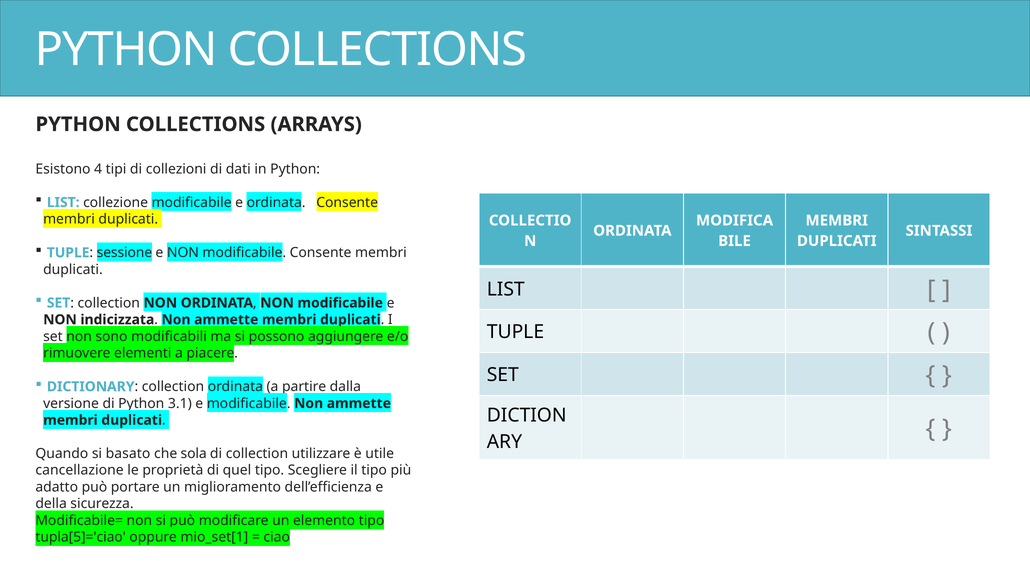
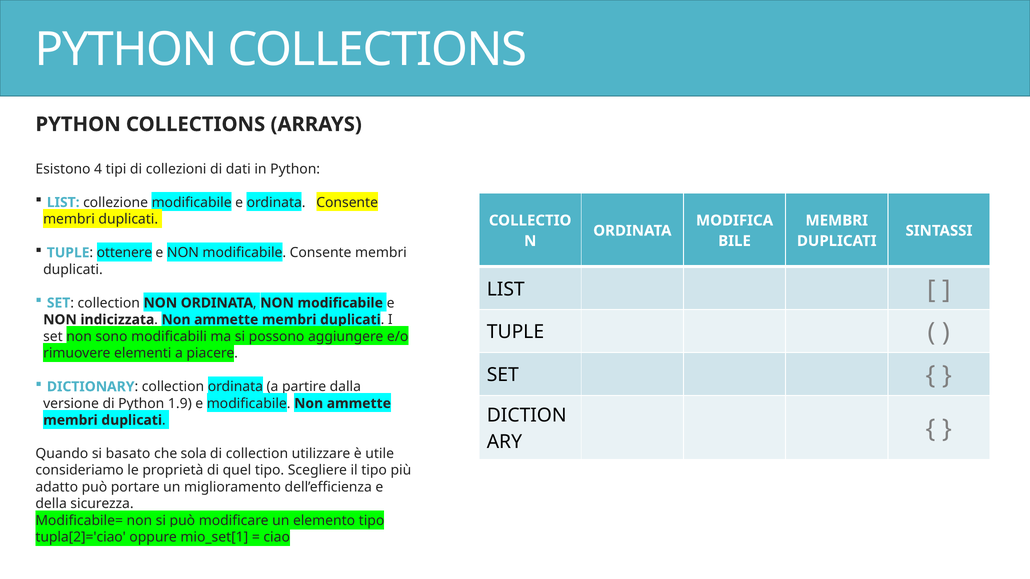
sessione: sessione -> ottenere (124, 253)
3.1: 3.1 -> 1.9 (180, 404)
cancellazione: cancellazione -> consideriamo (80, 471)
tupla[5]='ciao: tupla[5]='ciao -> tupla[2]='ciao (81, 538)
